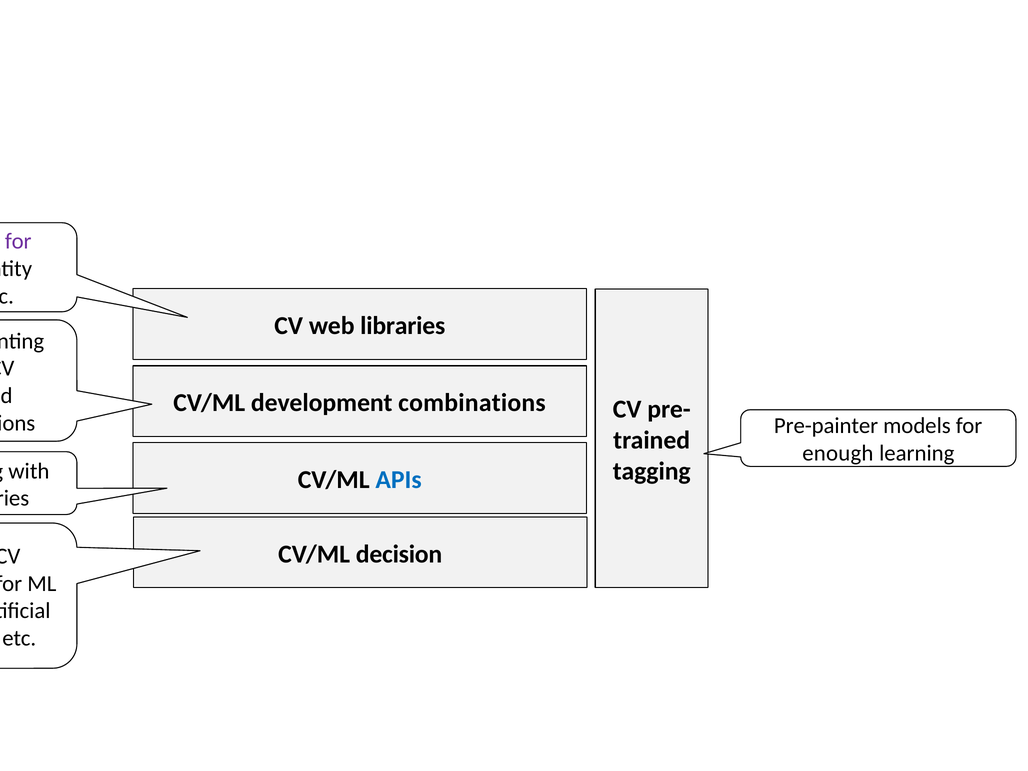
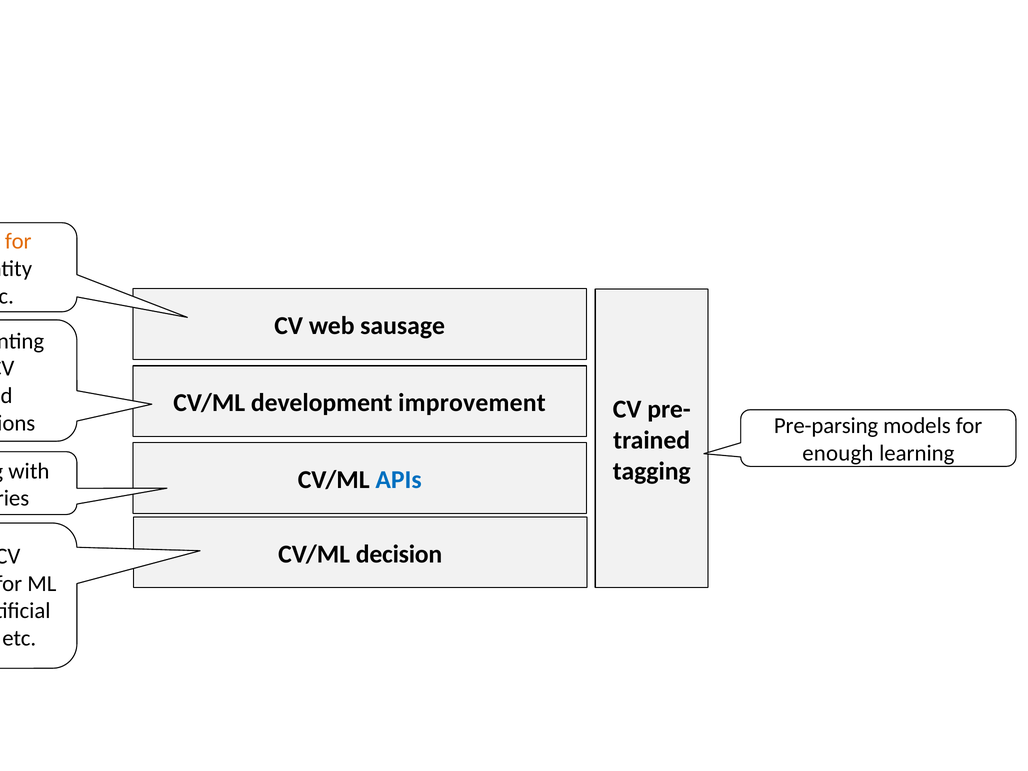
for colour: purple -> orange (18, 241)
web libraries: libraries -> sausage (403, 326)
combinations: combinations -> improvement (472, 403)
Pre-painter: Pre-painter -> Pre-parsing (826, 426)
